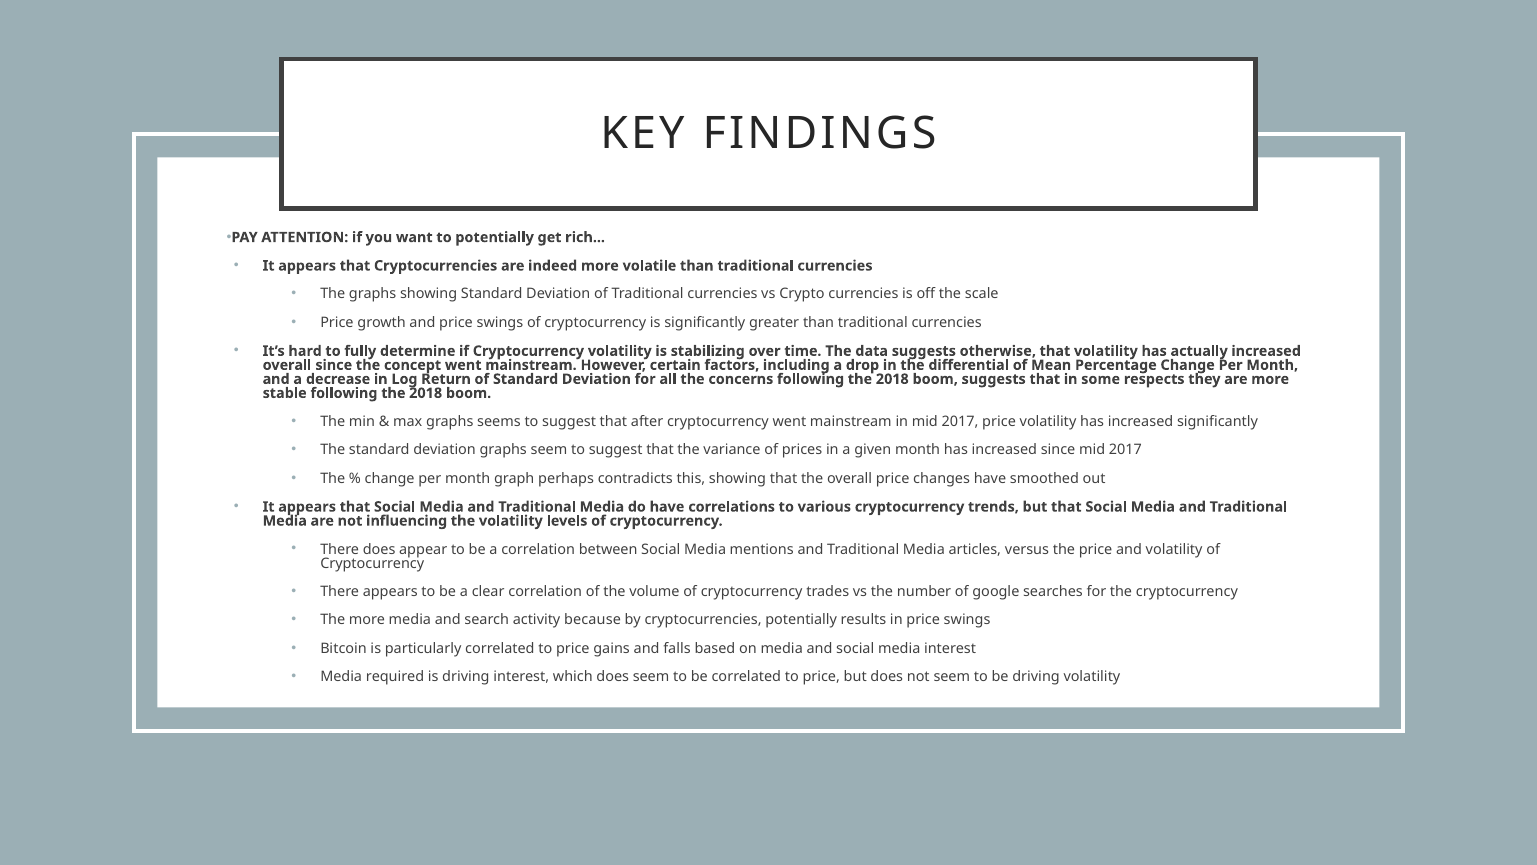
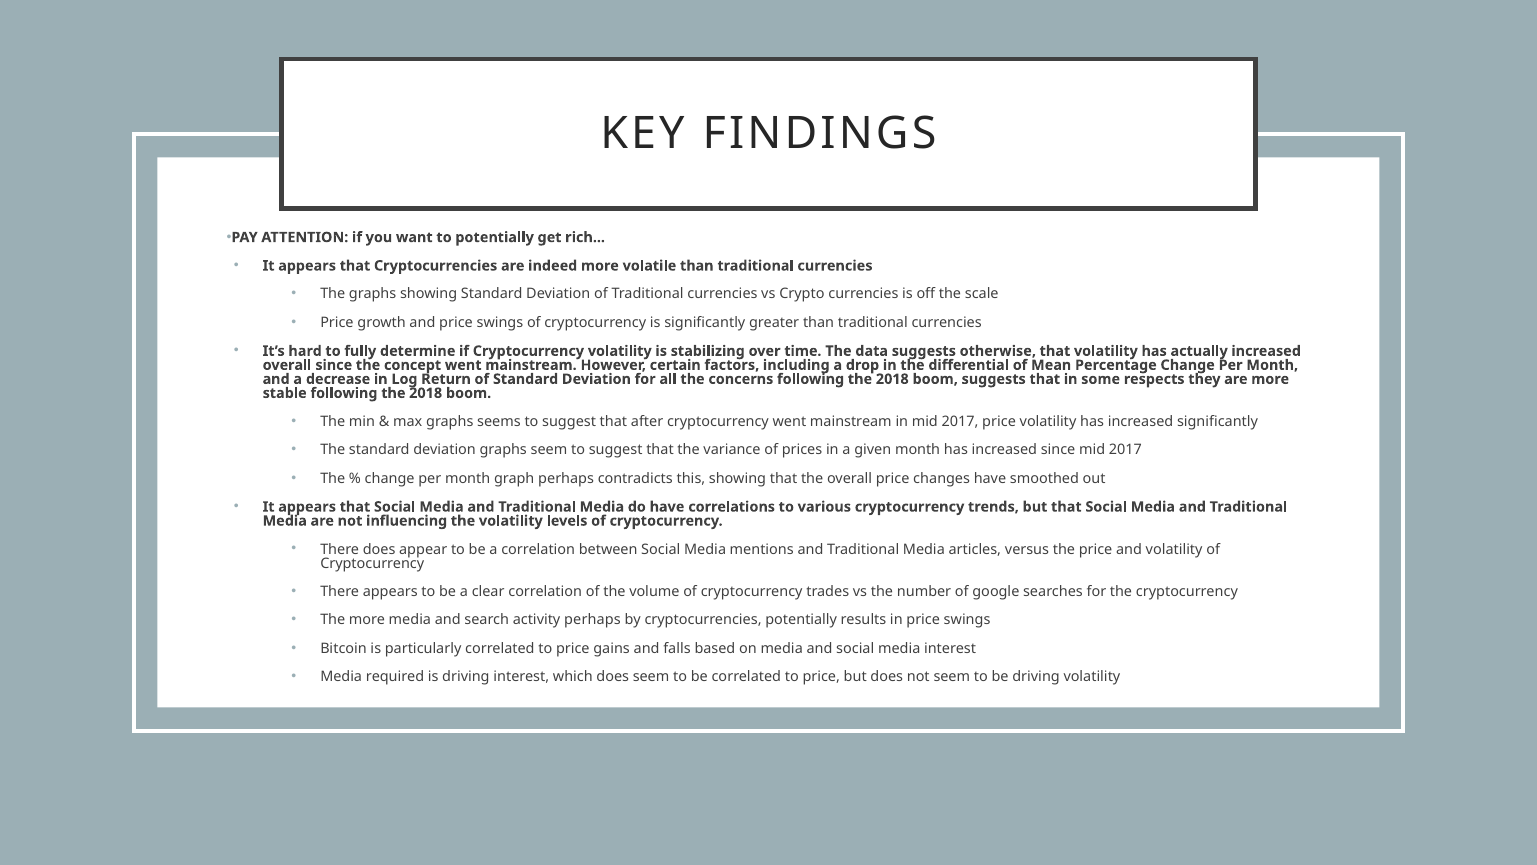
activity because: because -> perhaps (593, 620)
